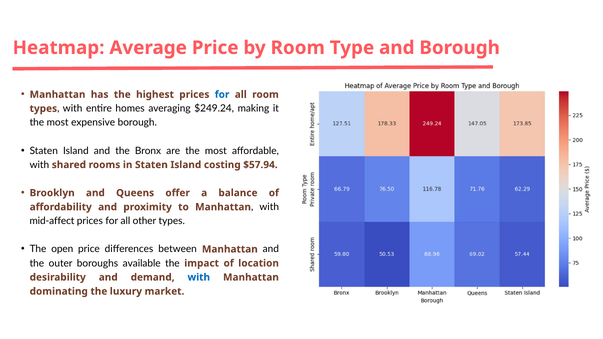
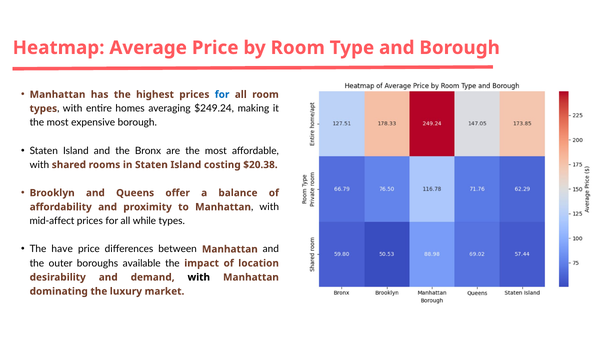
$57.94: $57.94 -> $20.38 (260, 165)
other: other -> while (144, 221)
open: open -> have (62, 249)
with colour: blue -> black (199, 277)
